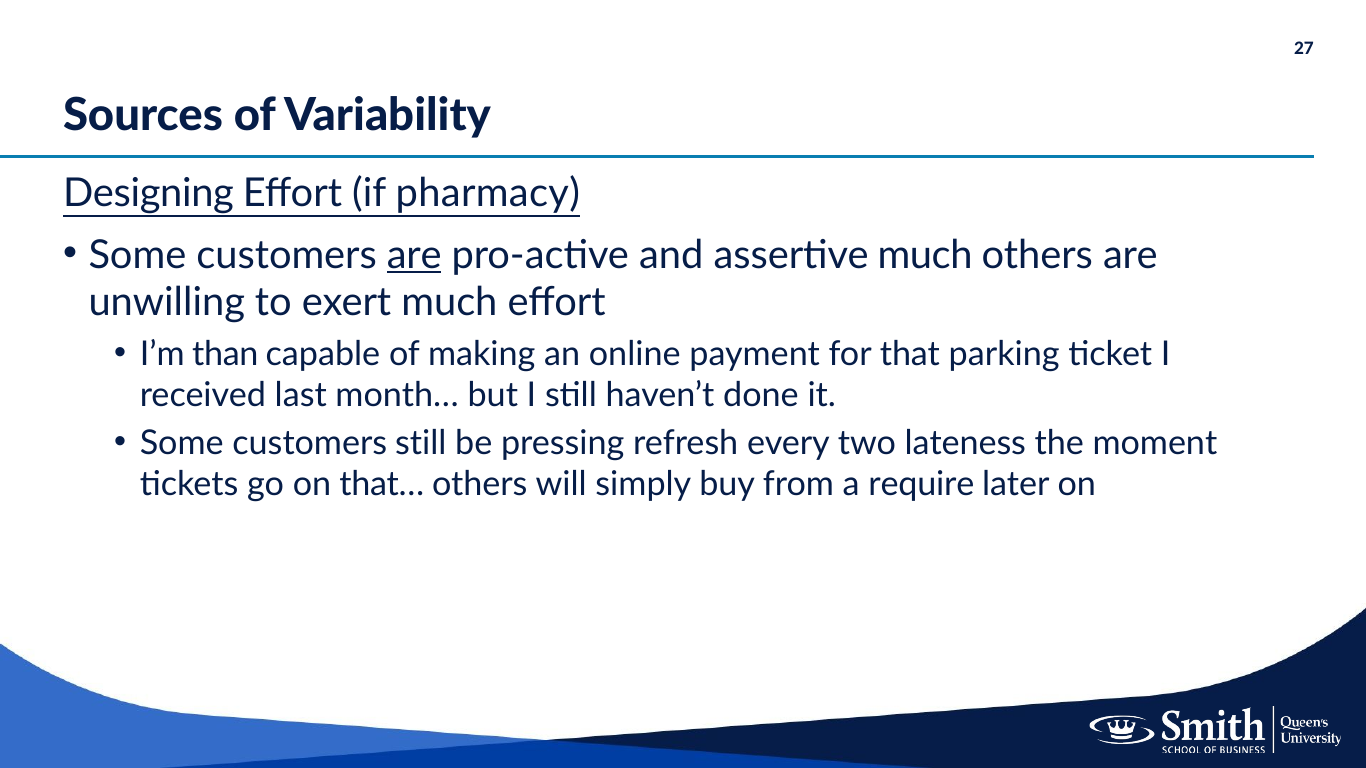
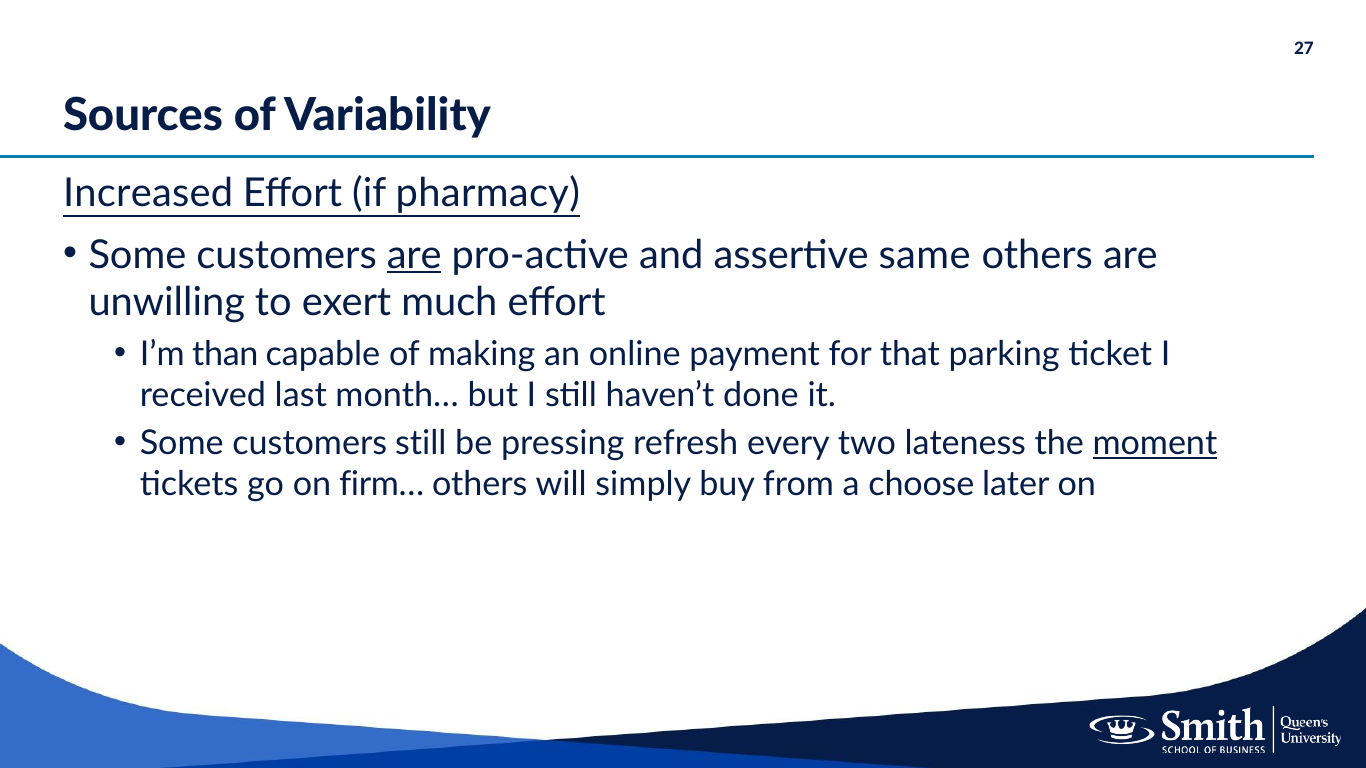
Designing: Designing -> Increased (148, 193)
assertive much: much -> same (925, 255)
moment underline: none -> present (1155, 443)
that…: that… -> firm… (382, 484)
require: require -> choose (921, 484)
